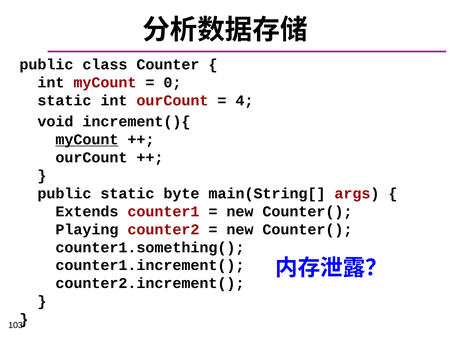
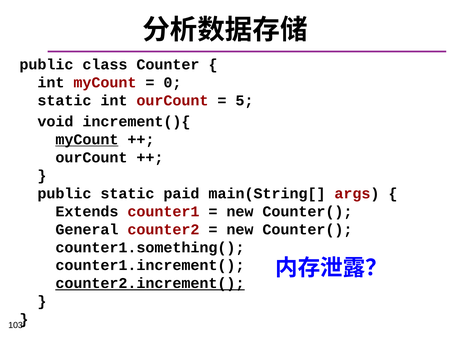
4: 4 -> 5 (244, 101)
byte: byte -> paid (181, 194)
Playing: Playing -> General (87, 230)
counter2.increment( underline: none -> present (150, 284)
